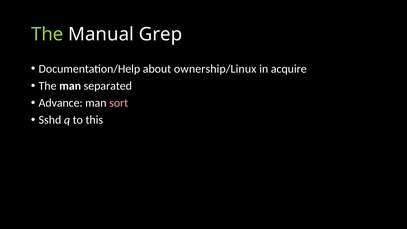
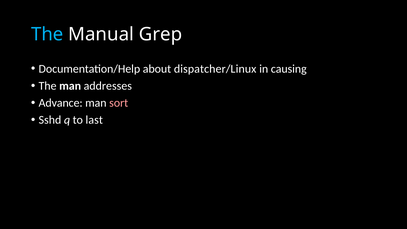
The colour: light green -> light blue (47, 34)
ownership/Linux: ownership/Linux -> dispatcher/Linux (215, 69)
acquire: acquire -> causing (289, 69)
separated: separated -> addresses (108, 86)
this: this -> last (94, 120)
